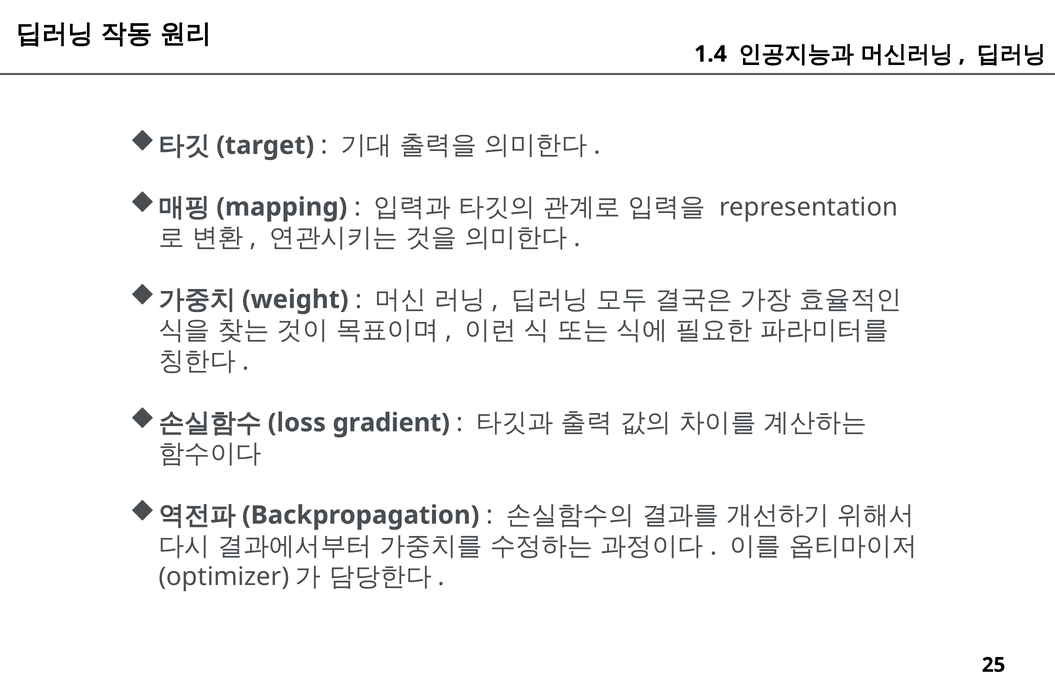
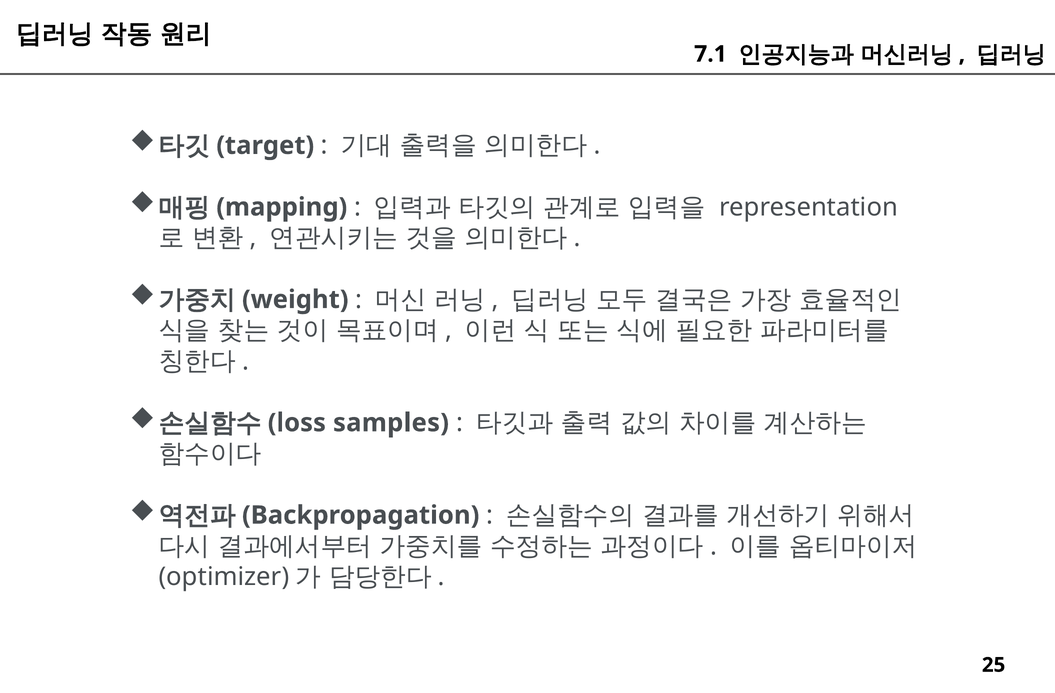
1.4: 1.4 -> 7.1 (710, 54)
gradient: gradient -> samples (391, 423)
